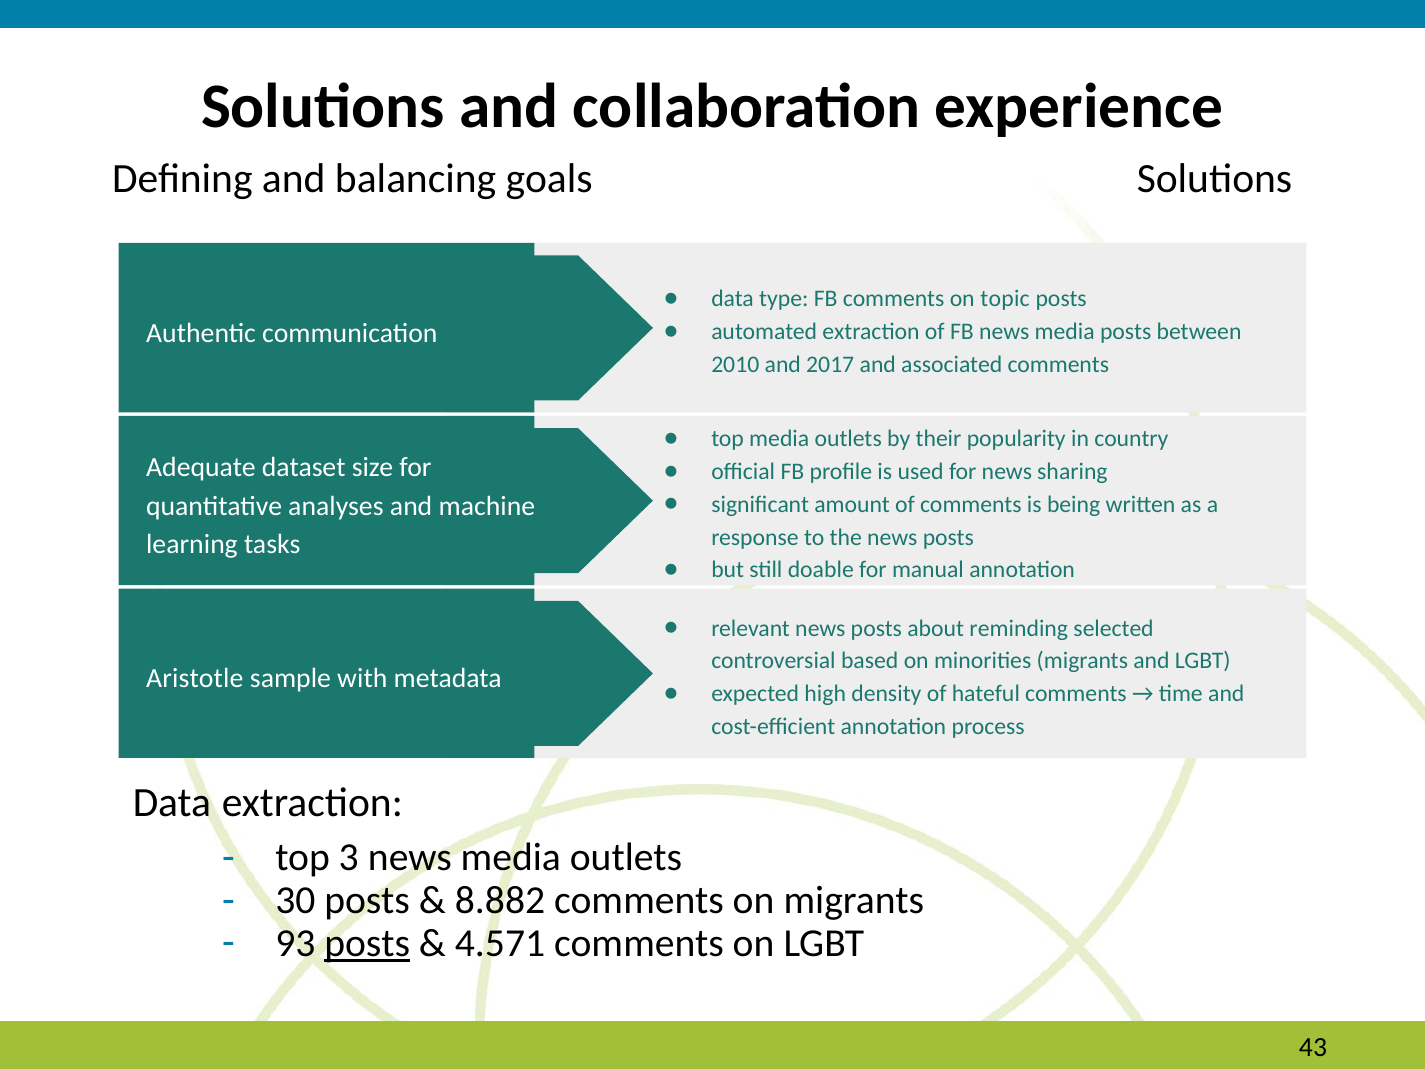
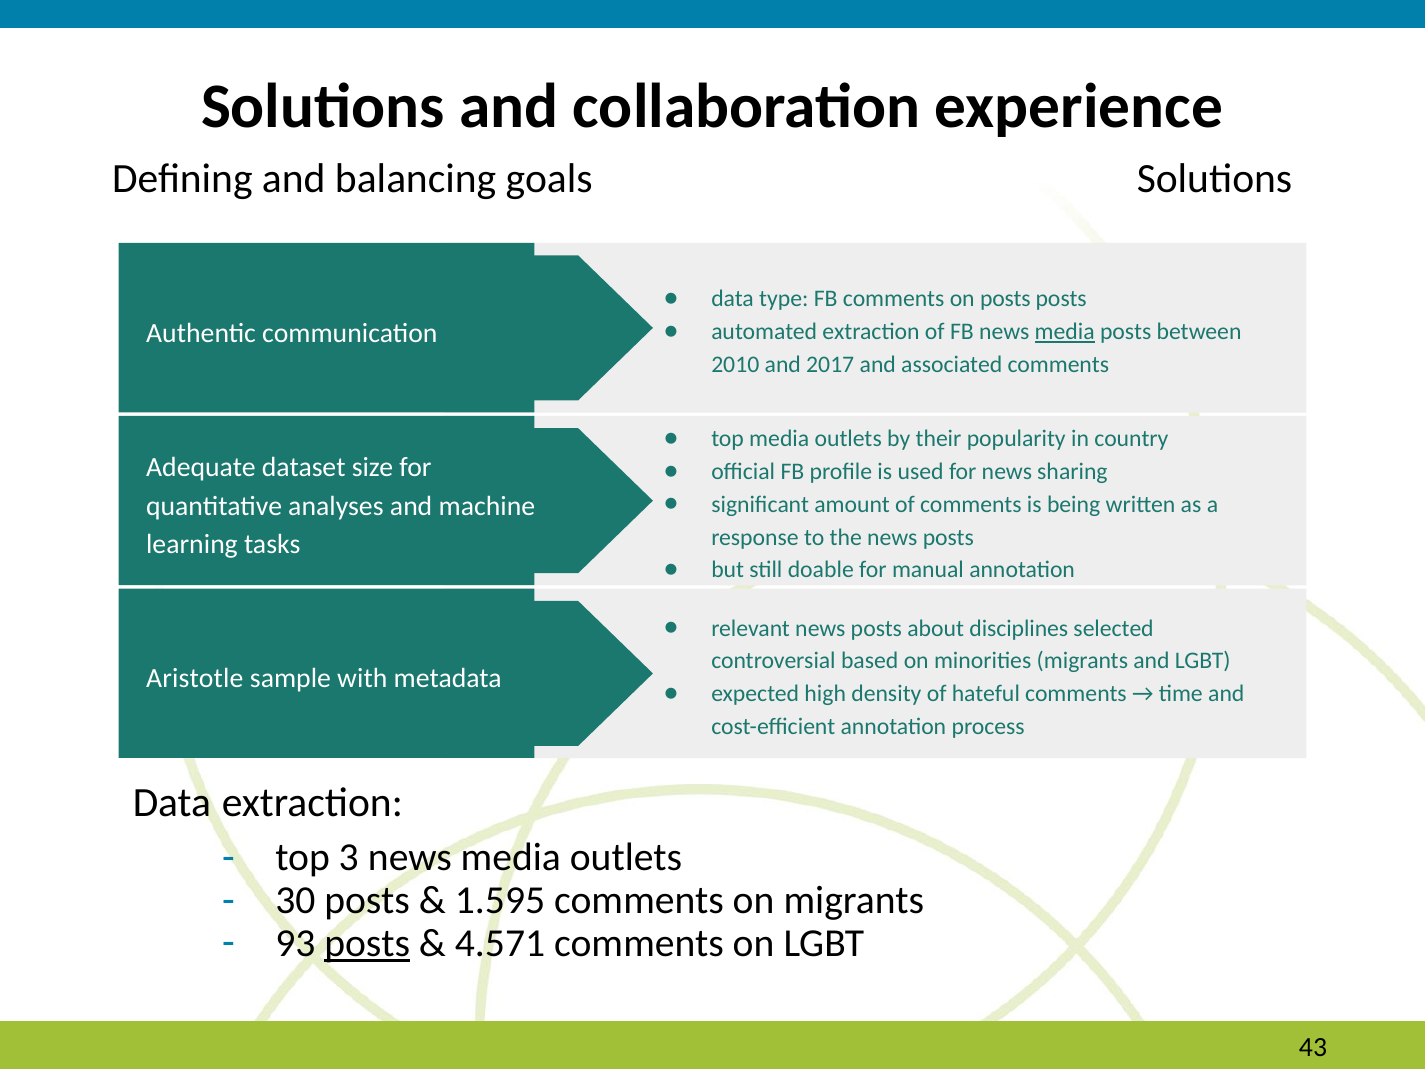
on topic: topic -> posts (1005, 299)
media underline: none -> present (1065, 332)
reminding: reminding -> disciplines (1019, 628)
8.882: 8.882 -> 1.595 (500, 900)
